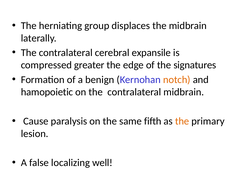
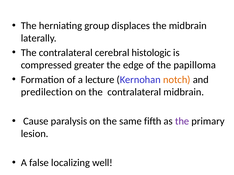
expansile: expansile -> histologic (151, 53)
signatures: signatures -> papilloma (195, 65)
benign: benign -> lecture (100, 80)
hamopoietic: hamopoietic -> predilection (47, 92)
the colour: orange -> purple (182, 121)
